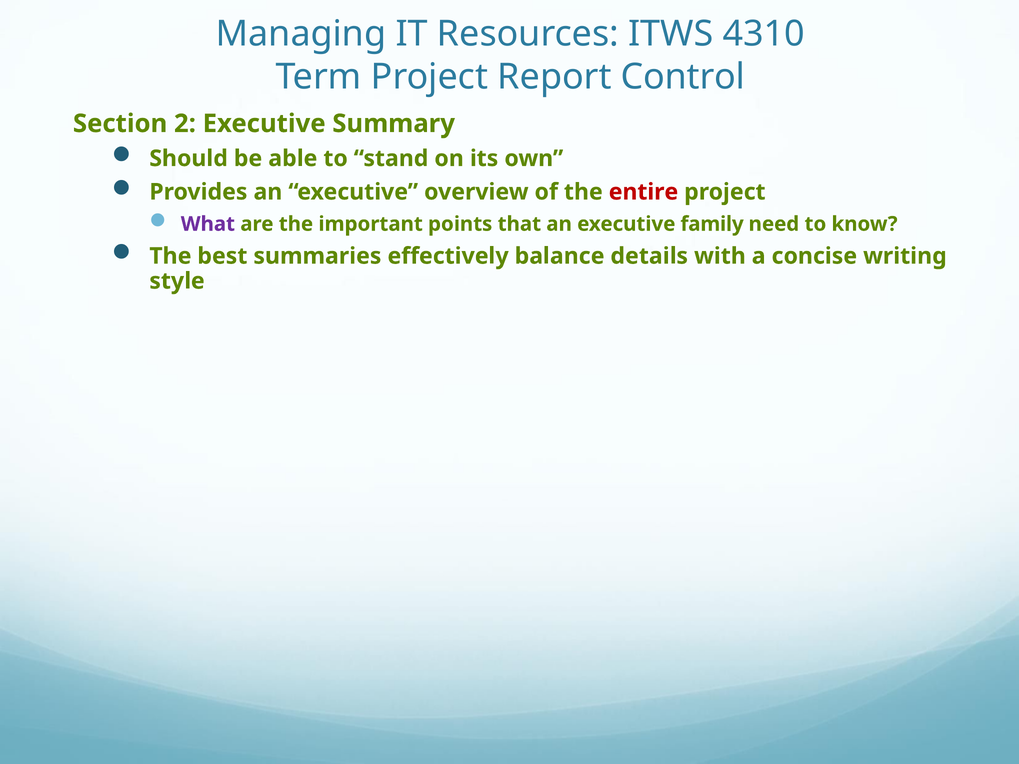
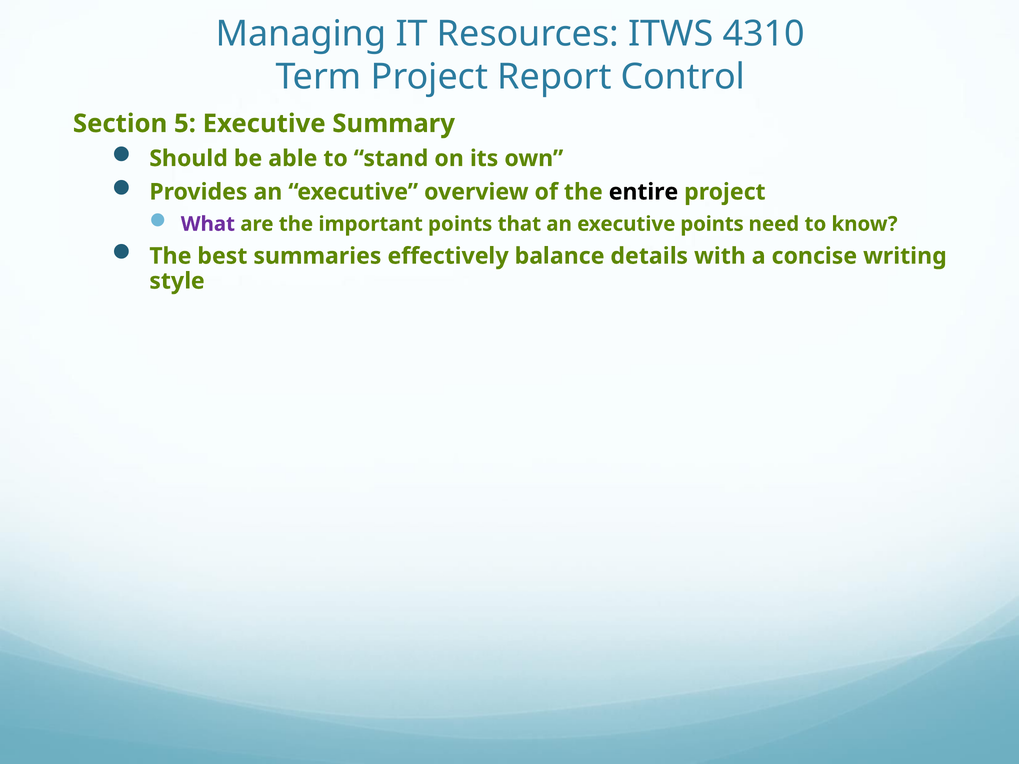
2: 2 -> 5 (185, 124)
entire colour: red -> black (643, 192)
executive family: family -> points (712, 224)
